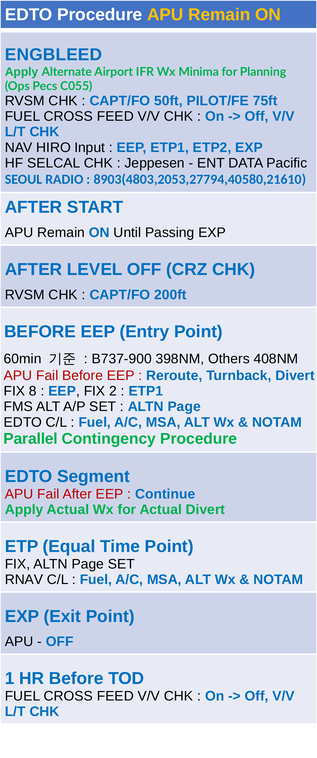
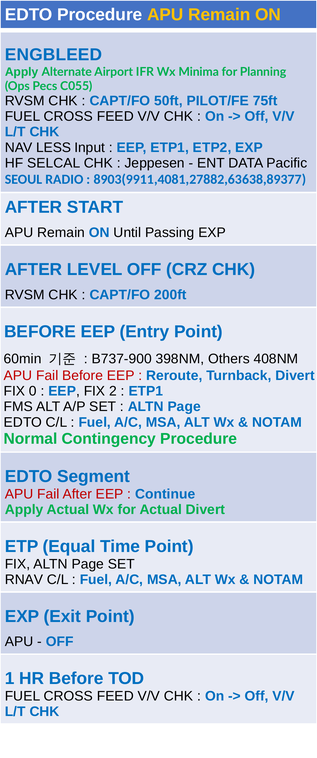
HIRO: HIRO -> LESS (54, 148)
8903(4803,2053,27794,40580,21610: 8903(4803,2053,27794,40580,21610 -> 8903(9911,4081,27882,63638,89377 (200, 179)
8: 8 -> 0 (33, 391)
Parallel: Parallel -> Normal (31, 439)
